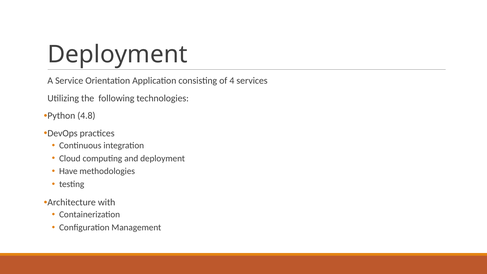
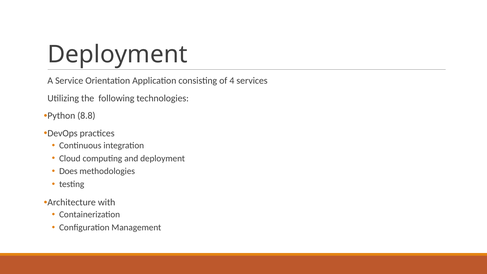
4.8: 4.8 -> 8.8 (86, 116)
Have: Have -> Does (68, 171)
